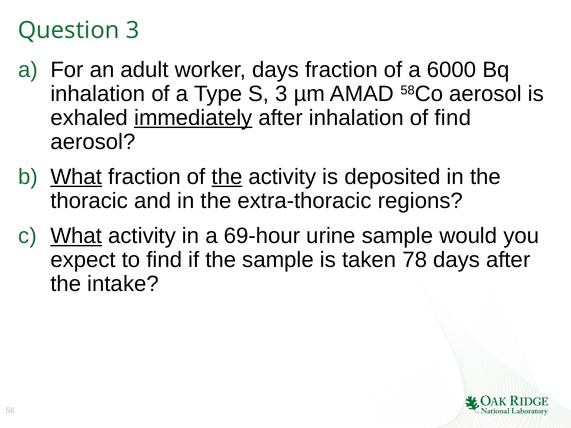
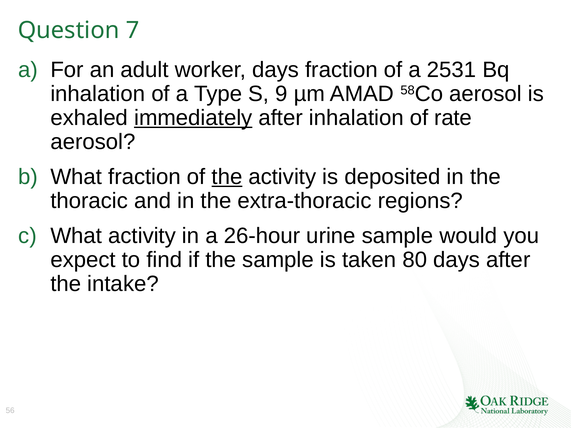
Question 3: 3 -> 7 (133, 30)
6000: 6000 -> 2531 (452, 70)
S 3: 3 -> 9 (281, 94)
of find: find -> rate (453, 118)
What underline: present -> none (76, 177)
What underline: present -> none (76, 236)
69-hour: 69-hour -> 26-hour (262, 236)
78: 78 -> 80 (415, 260)
